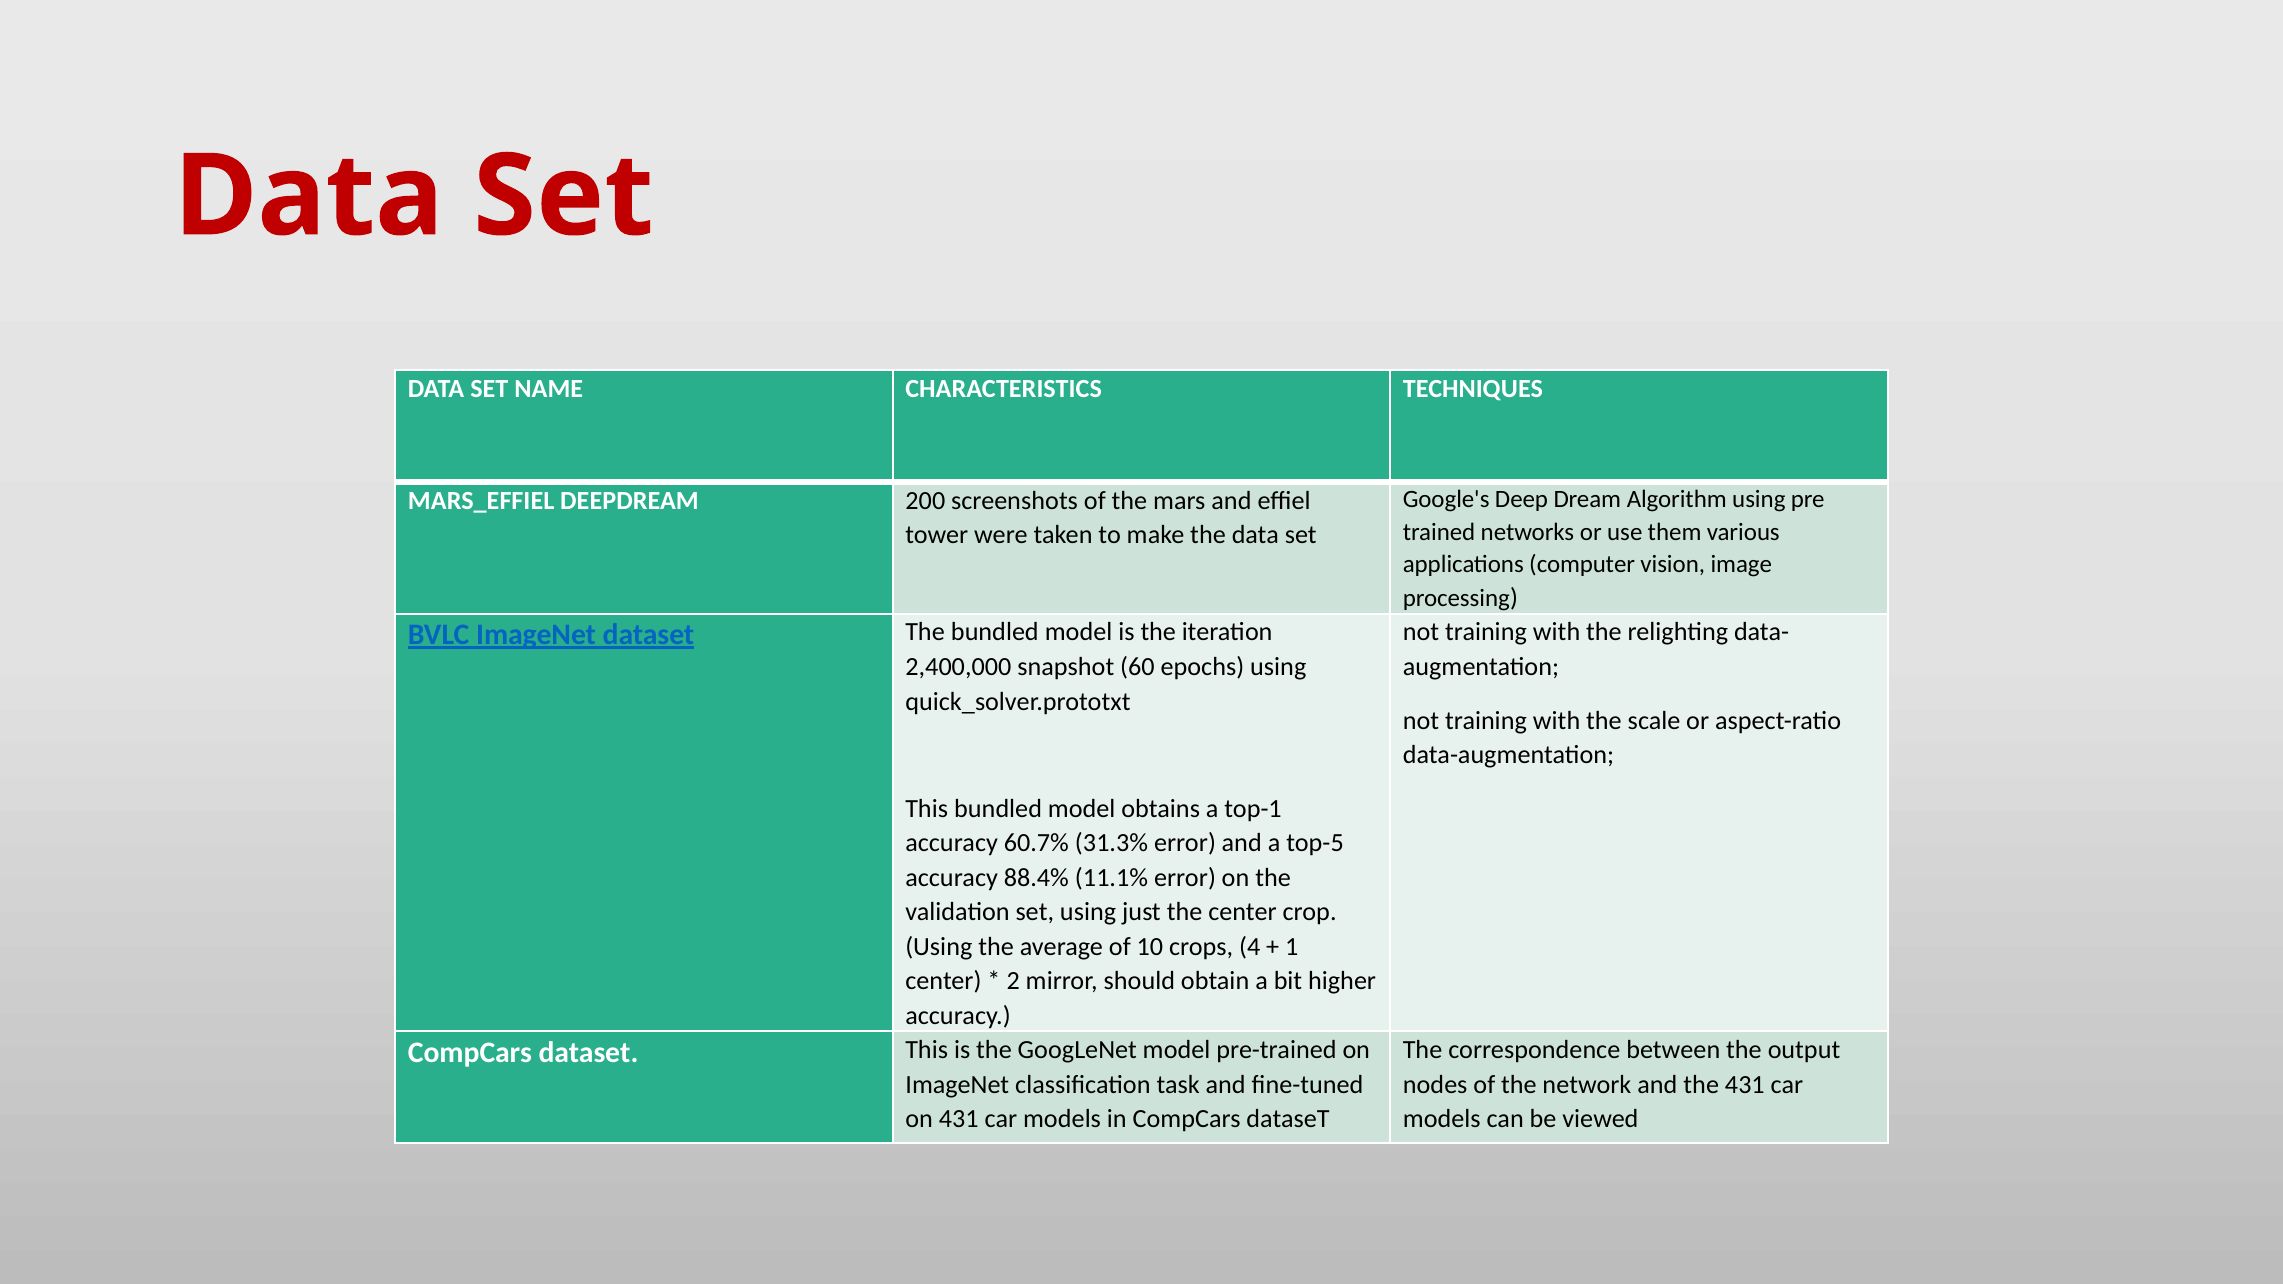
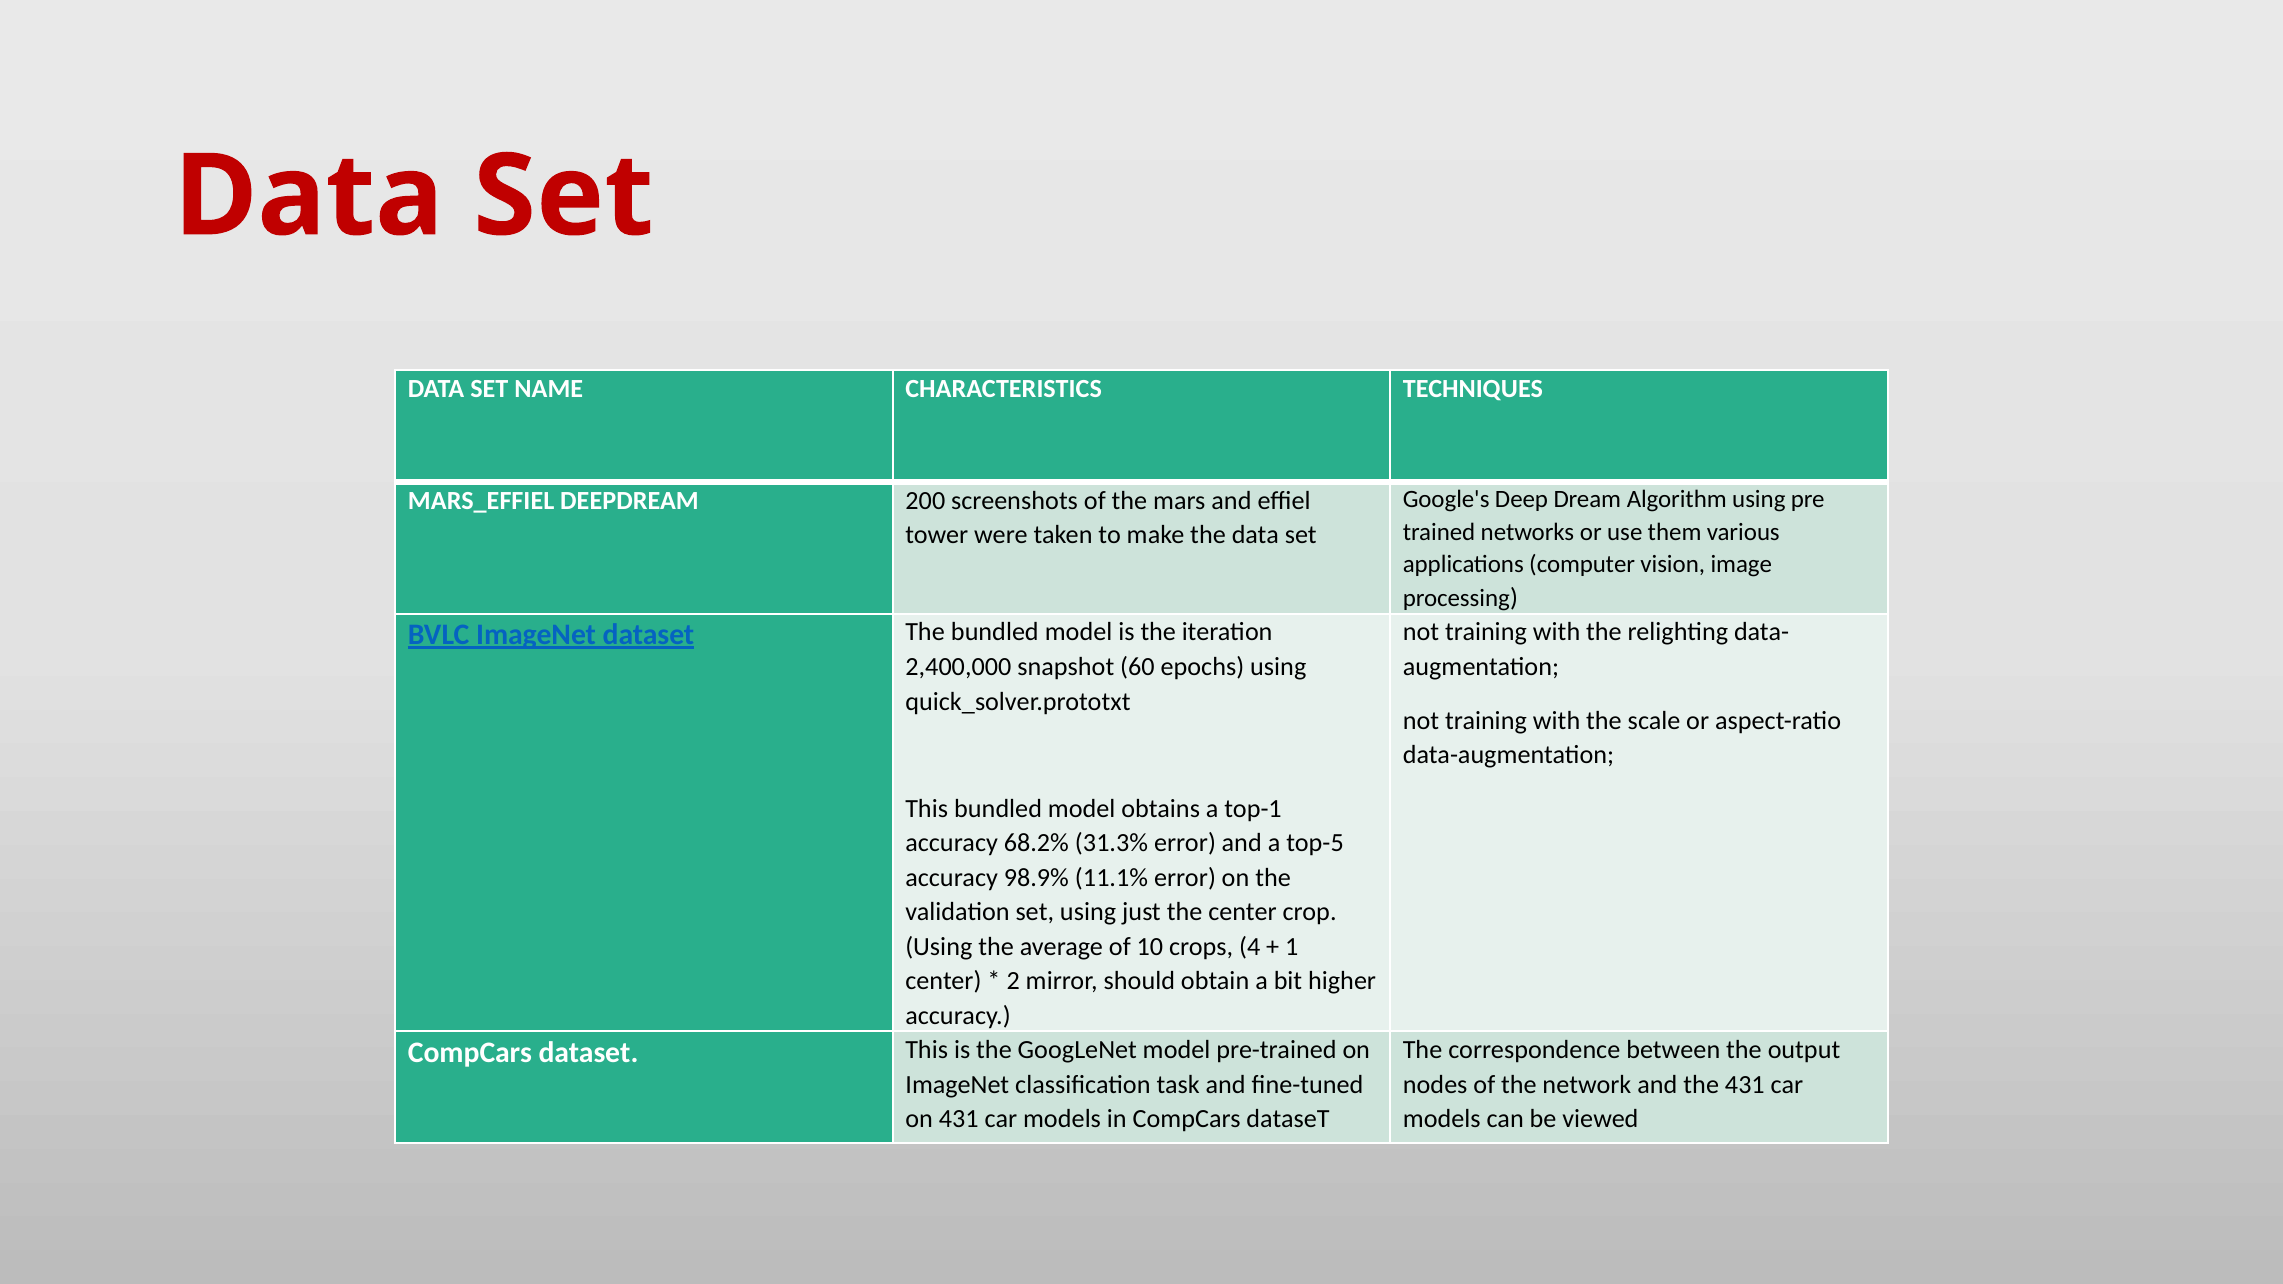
60.7%: 60.7% -> 68.2% (1036, 843)
88.4%: 88.4% -> 98.9% (1036, 878)
